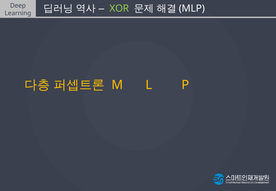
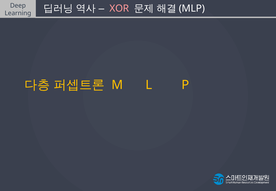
XOR colour: light green -> pink (119, 8)
